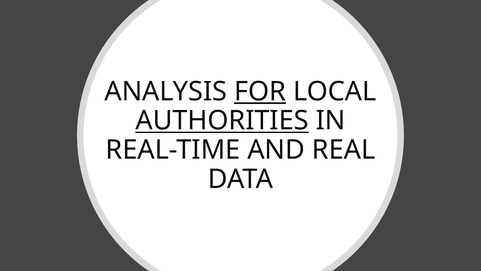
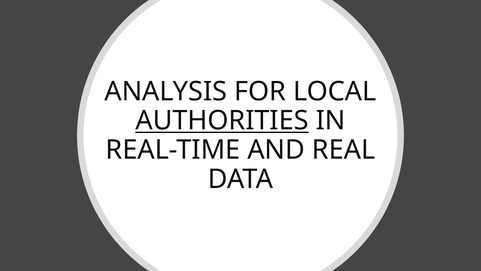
FOR underline: present -> none (260, 91)
